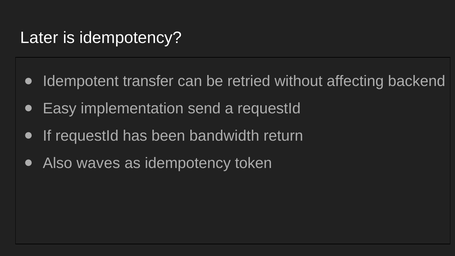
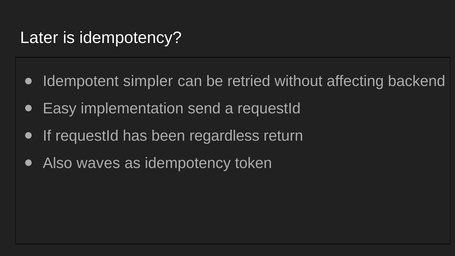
transfer: transfer -> simpler (148, 81)
bandwidth: bandwidth -> regardless (224, 136)
